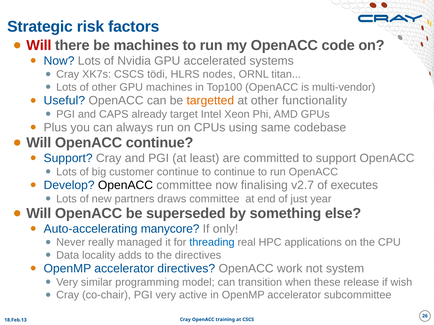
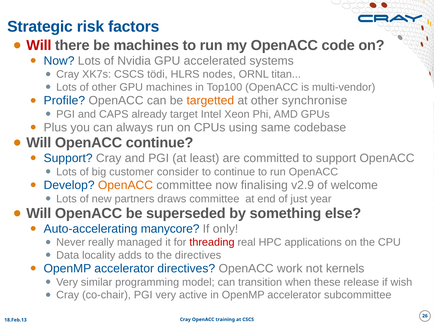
Useful: Useful -> Profile (64, 101)
functionality: functionality -> synchronise (315, 101)
customer continue: continue -> consider (178, 172)
OpenACC colour: black -> orange (125, 186)
v2.7: v2.7 -> v2.9 (303, 186)
executes: executes -> welcome (354, 186)
threading colour: blue -> red (212, 243)
system: system -> kernels (345, 269)
